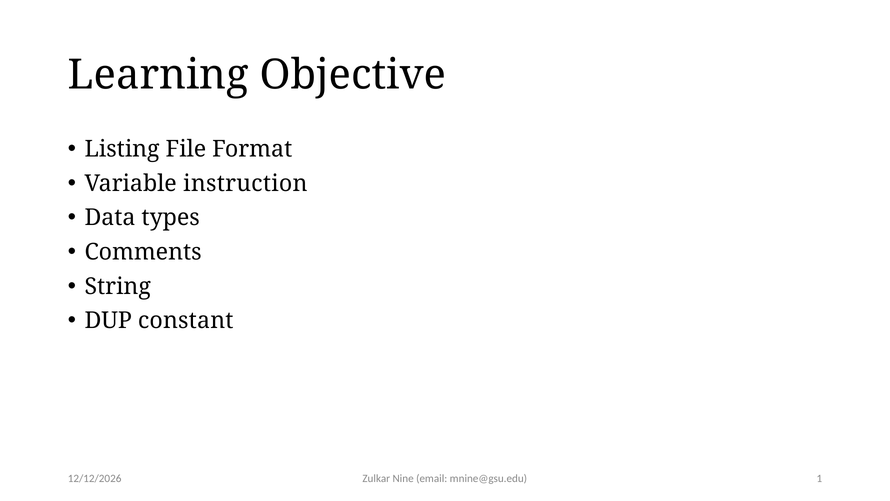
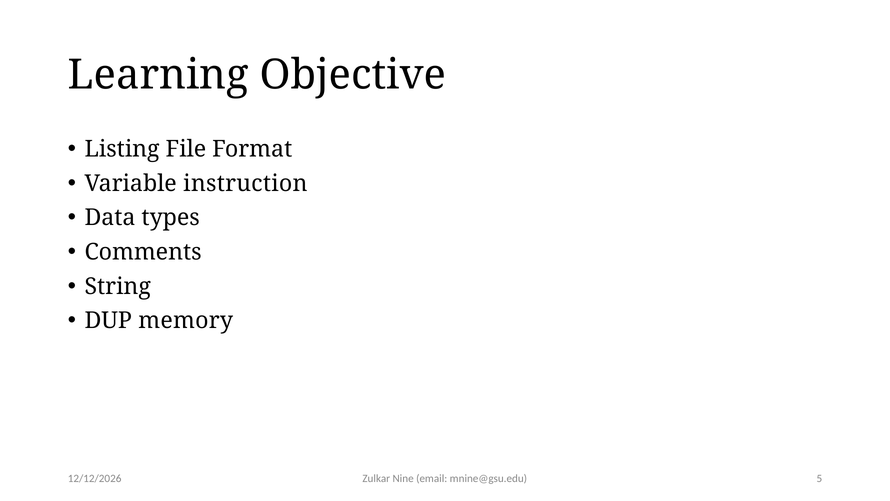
constant: constant -> memory (186, 320)
1: 1 -> 5 (819, 478)
